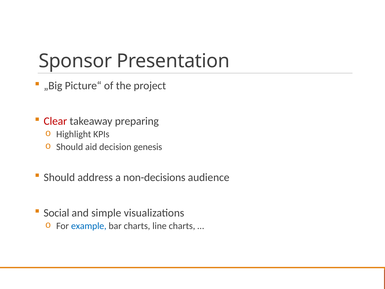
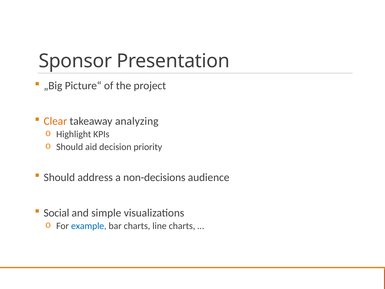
Clear colour: red -> orange (55, 121)
preparing: preparing -> analyzing (137, 121)
genesis: genesis -> priority (148, 147)
